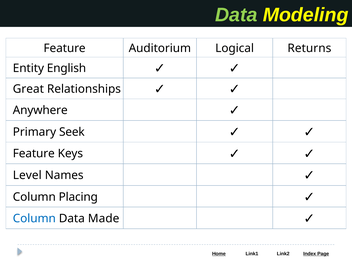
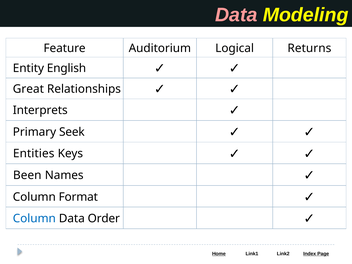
Data colour: light green -> pink (236, 15)
Anywhere: Anywhere -> Interprets (40, 110)
Feature: Feature -> Entities (34, 154)
Level: Level -> Been (27, 175)
Placing: Placing -> Format (78, 197)
Made: Made -> Order (104, 219)
